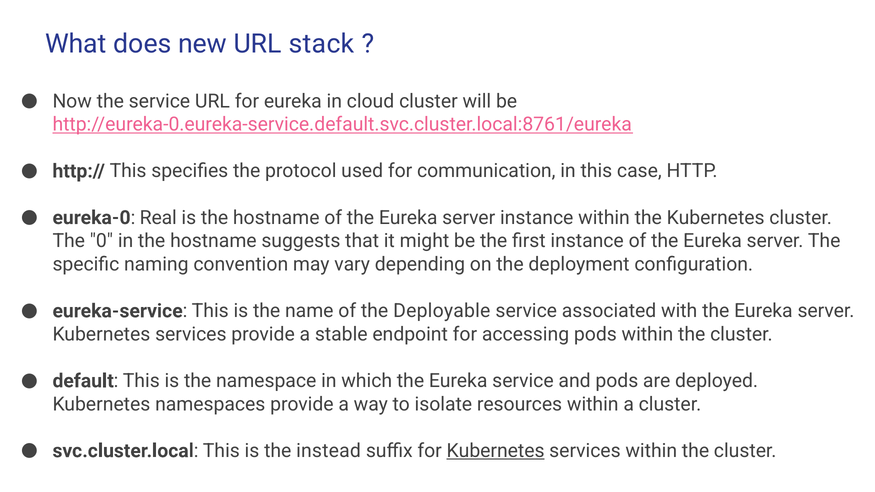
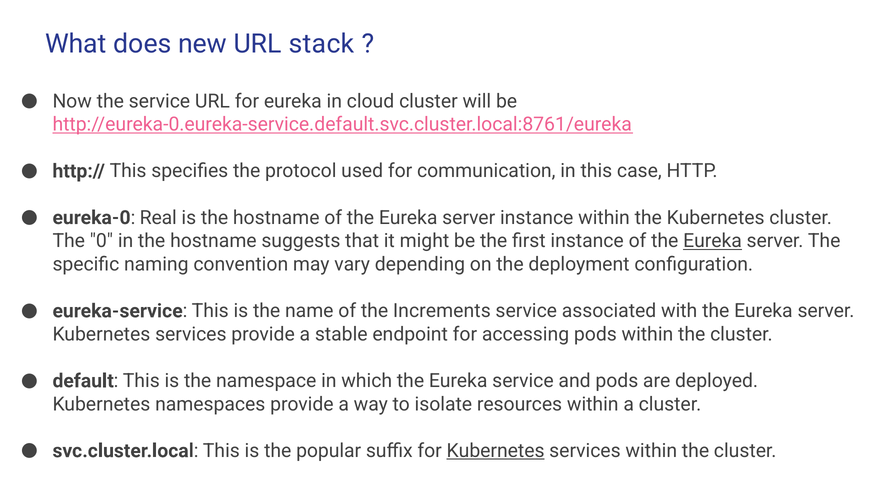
Eureka underline: none -> present (713, 241)
Deployable: Deployable -> Increments (442, 311)
instead: instead -> popular (329, 451)
